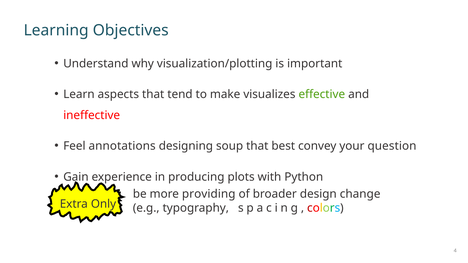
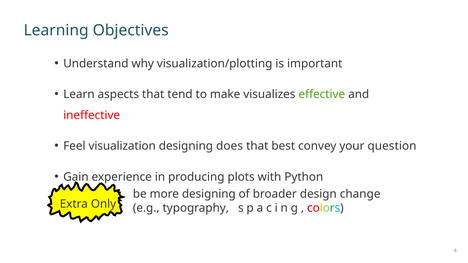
annotations: annotations -> visualization (122, 146)
soup: soup -> does (230, 146)
more providing: providing -> designing (209, 194)
